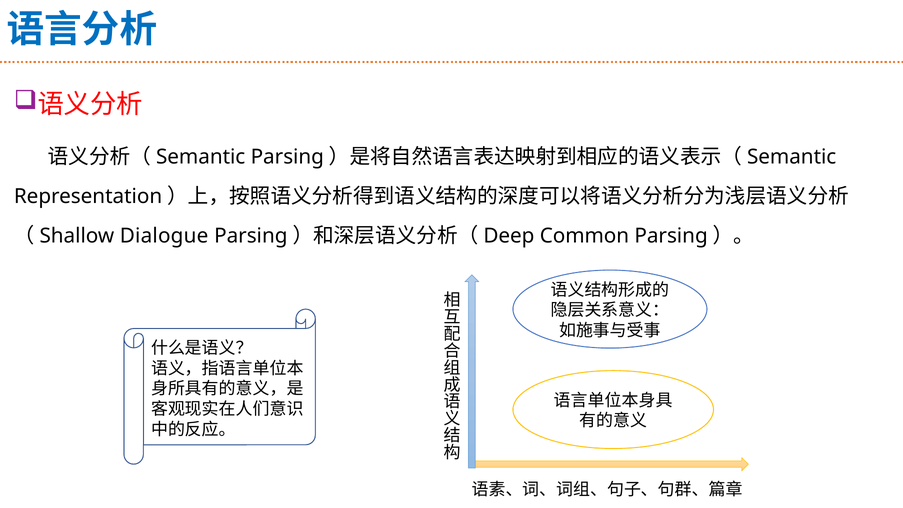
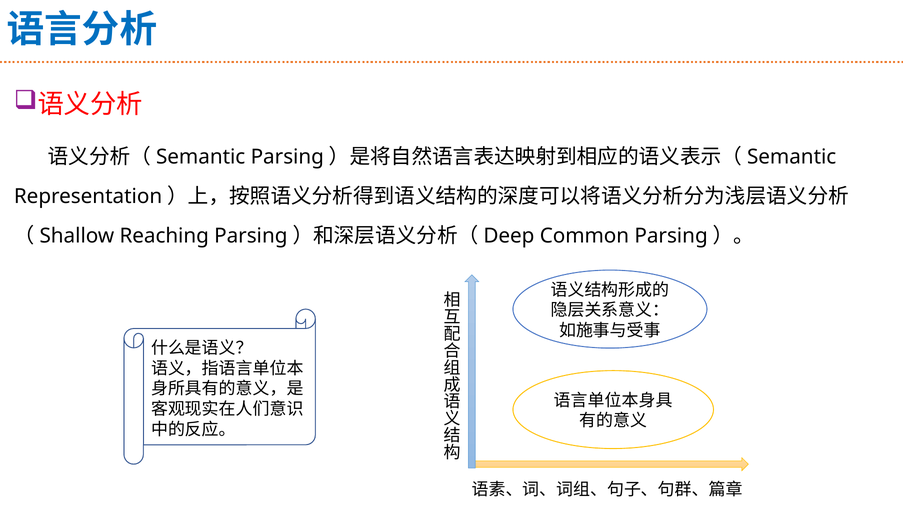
Dialogue: Dialogue -> Reaching (164, 236)
